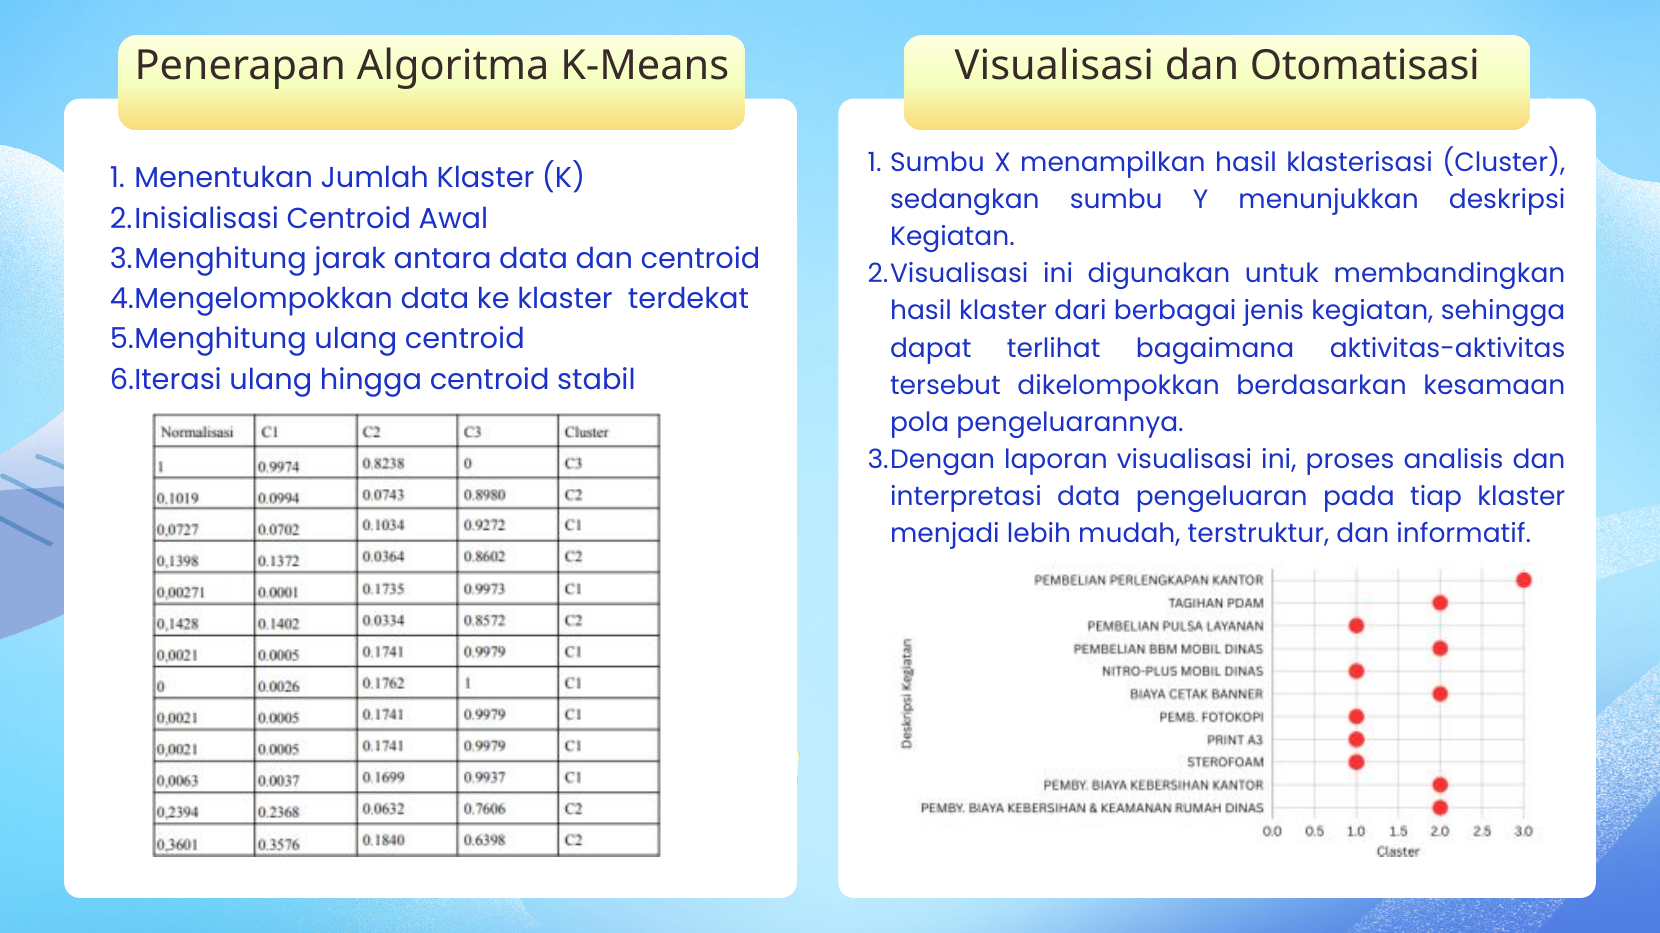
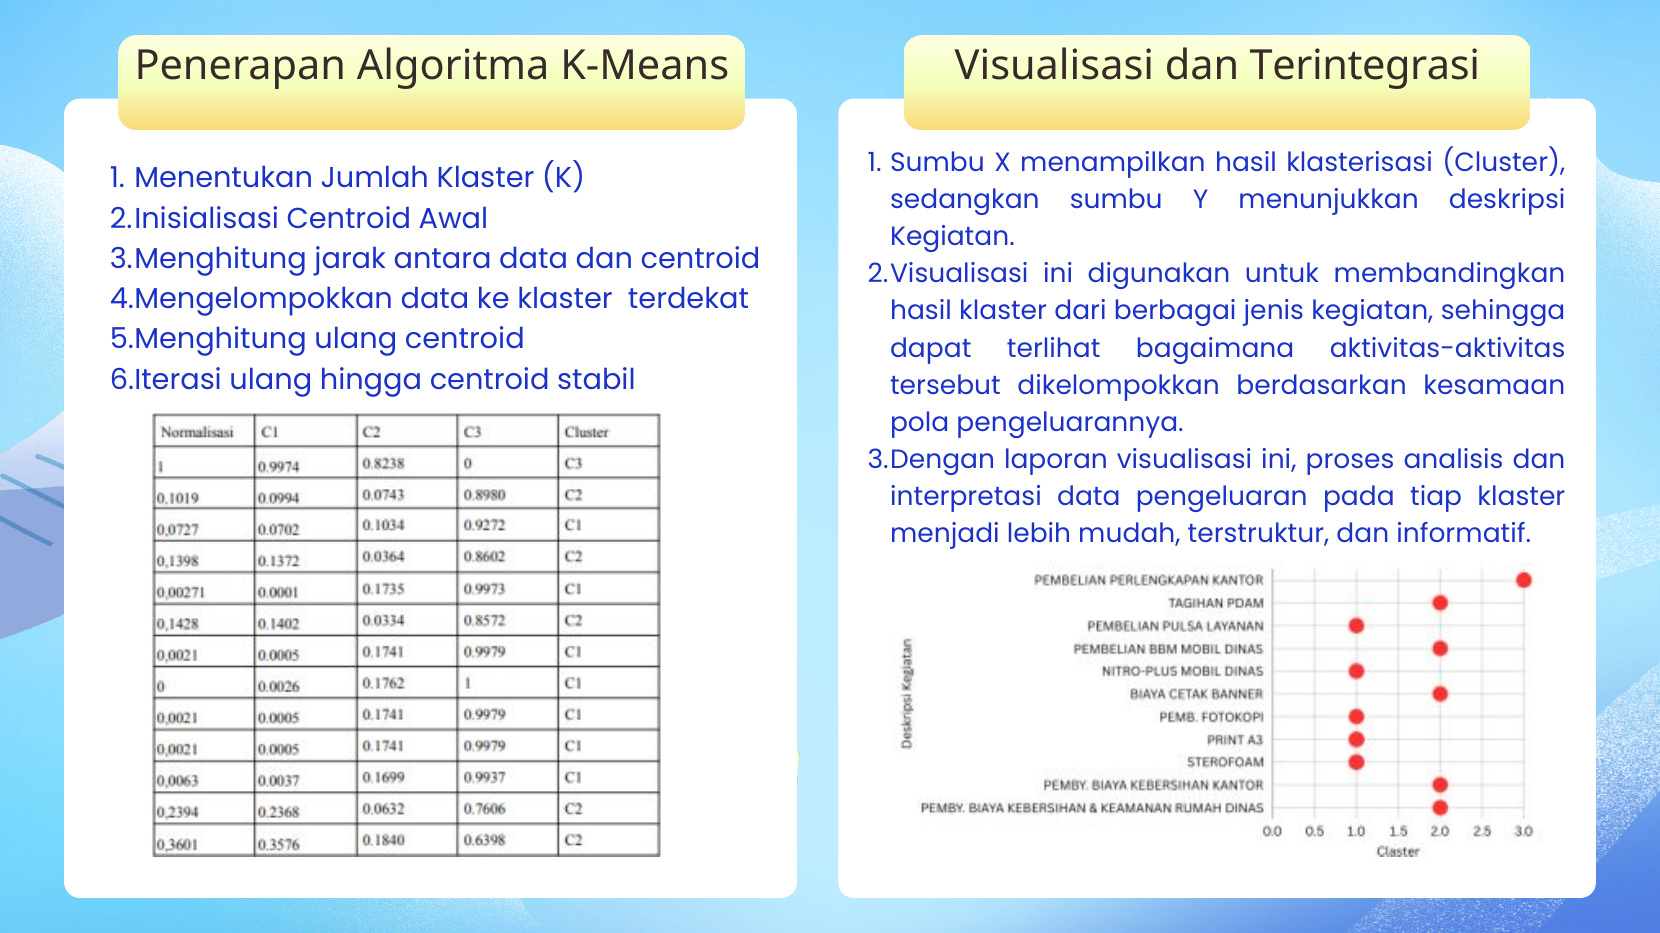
Otomatisasi: Otomatisasi -> Terintegrasi (1365, 66)
